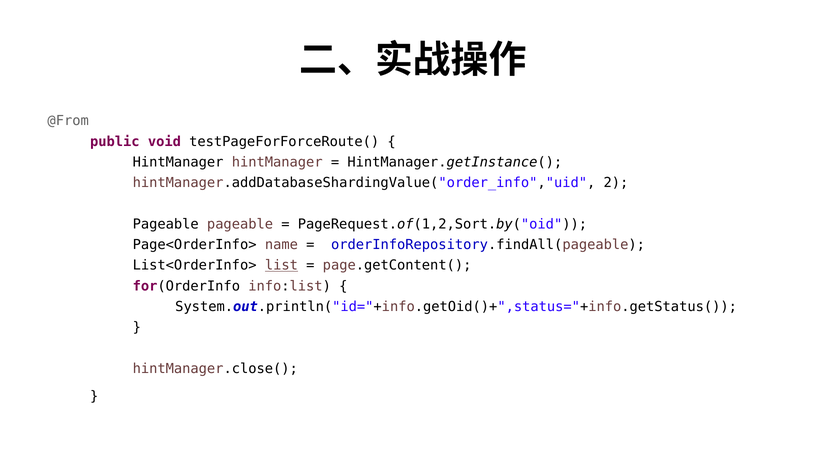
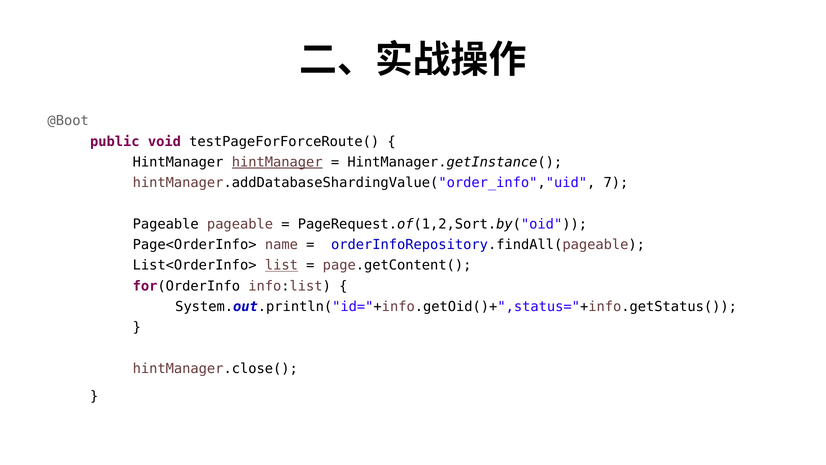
@From: @From -> @Boot (68, 121)
hintManager underline: none -> present (277, 162)
2: 2 -> 7 (616, 183)
